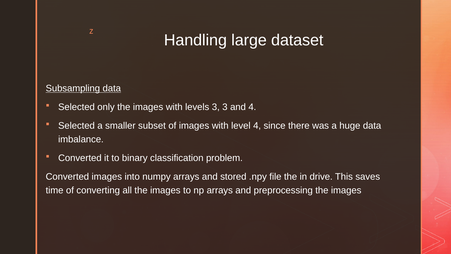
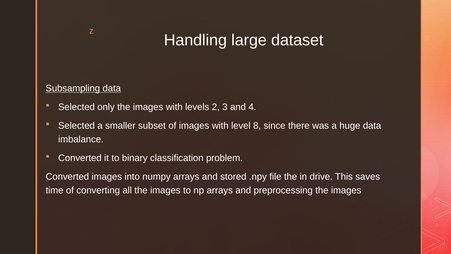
levels 3: 3 -> 2 (216, 107)
level 4: 4 -> 8 (257, 126)
